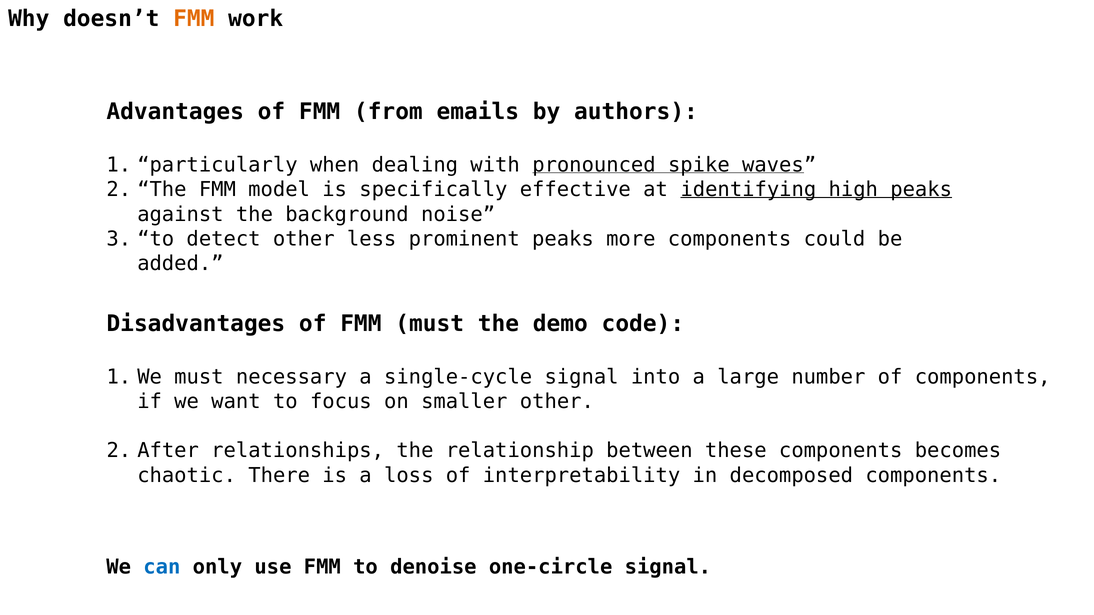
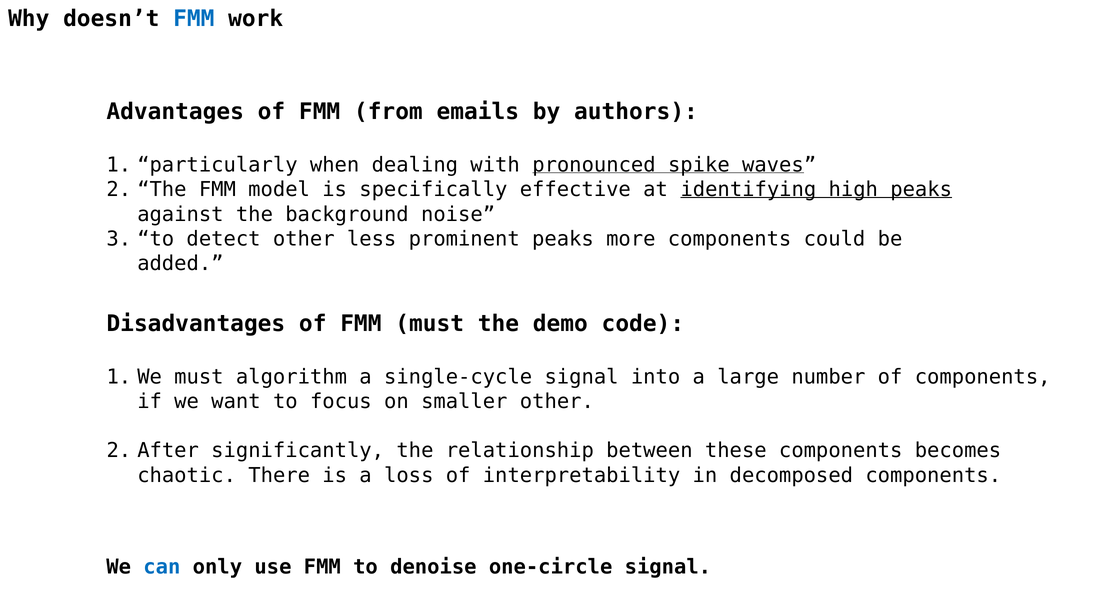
FMM colour: orange -> blue (194, 19)
necessary: necessary -> algorithm (291, 377)
relationships: relationships -> significantly (298, 451)
